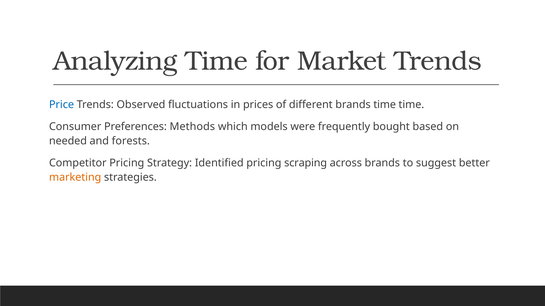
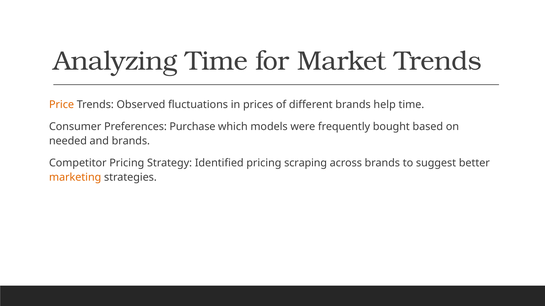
Price colour: blue -> orange (62, 105)
brands time: time -> help (385, 105)
Methods: Methods -> Purchase (192, 127)
and forests: forests -> brands (131, 141)
